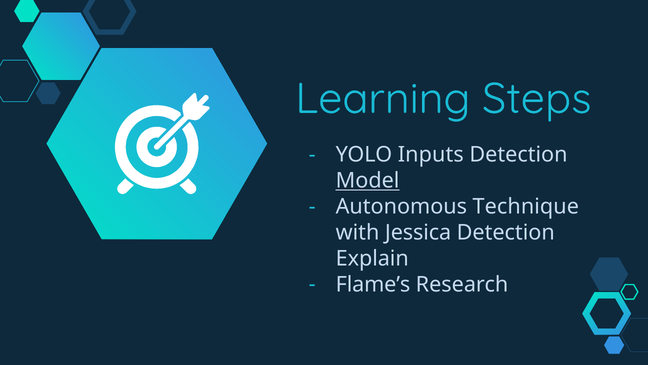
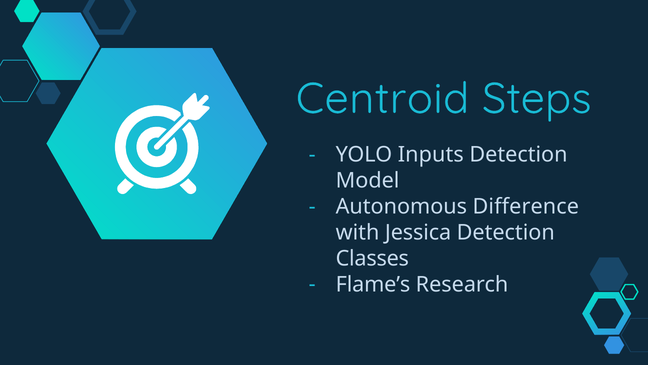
Learning: Learning -> Centroid (383, 99)
Model underline: present -> none (368, 180)
Technique: Technique -> Difference (526, 206)
Explain: Explain -> Classes (372, 258)
